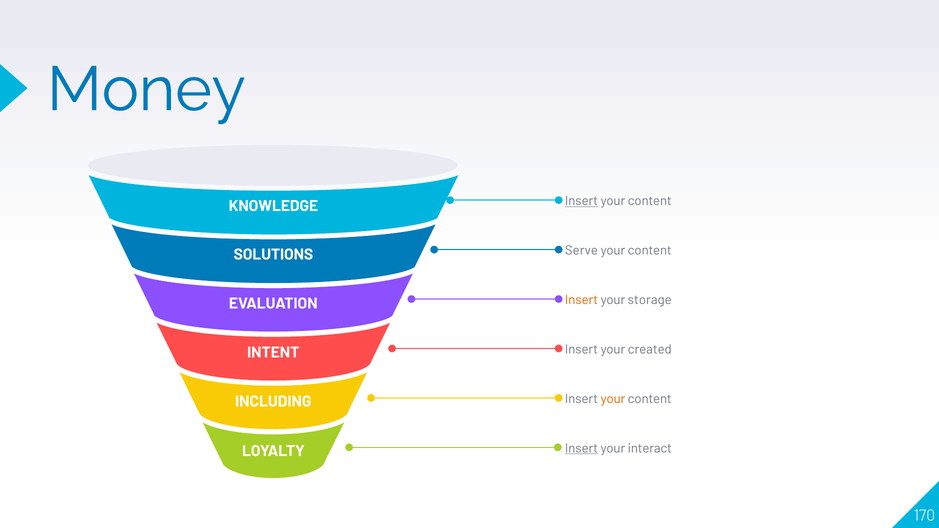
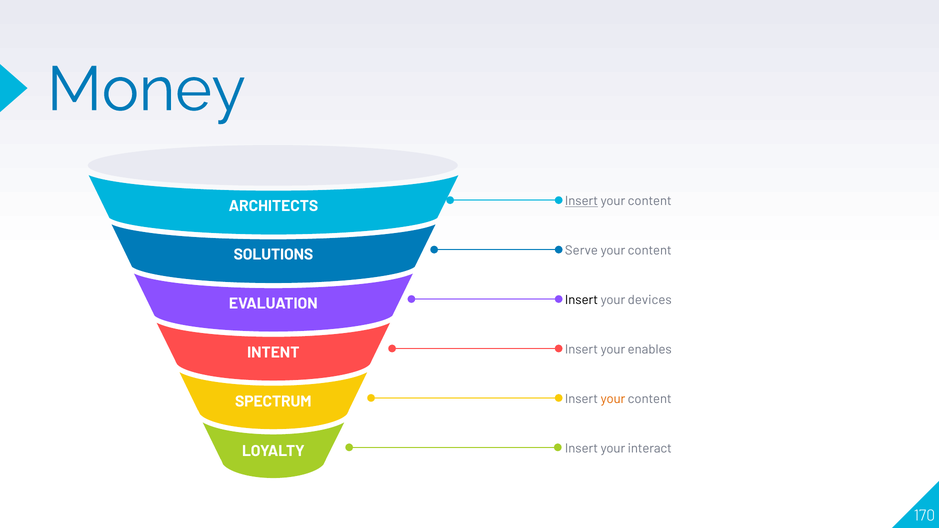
KNOWLEDGE: KNOWLEDGE -> ARCHITECTS (273, 206)
Insert colour: orange -> black (582, 300)
storage: storage -> devices (650, 300)
created: created -> enables (650, 349)
INCLUDING: INCLUDING -> SPECTRUM (273, 402)
Insert underline: present -> none (582, 448)
